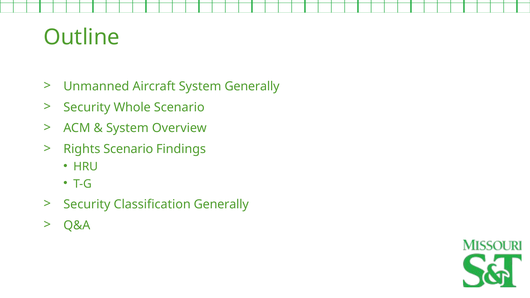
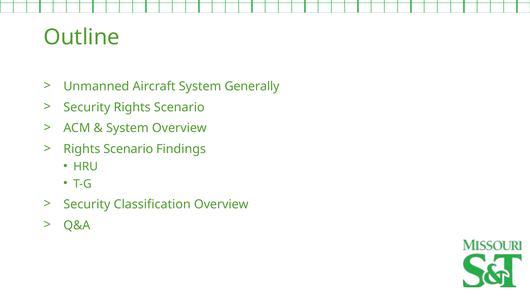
Security Whole: Whole -> Rights (132, 107)
Classification Generally: Generally -> Overview (221, 204)
